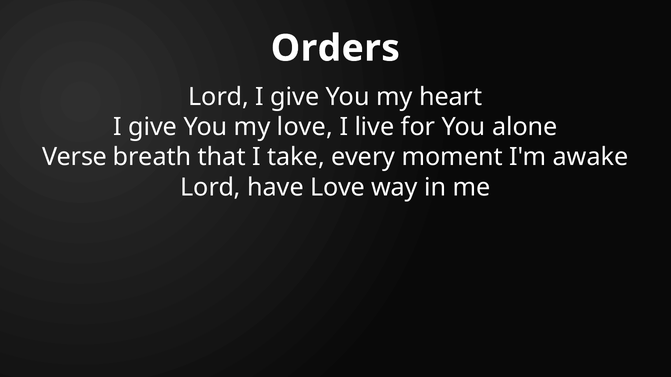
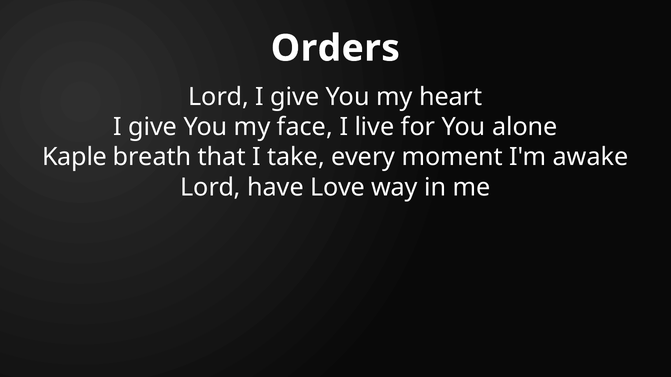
my love: love -> face (305, 127)
Verse: Verse -> Kaple (75, 157)
